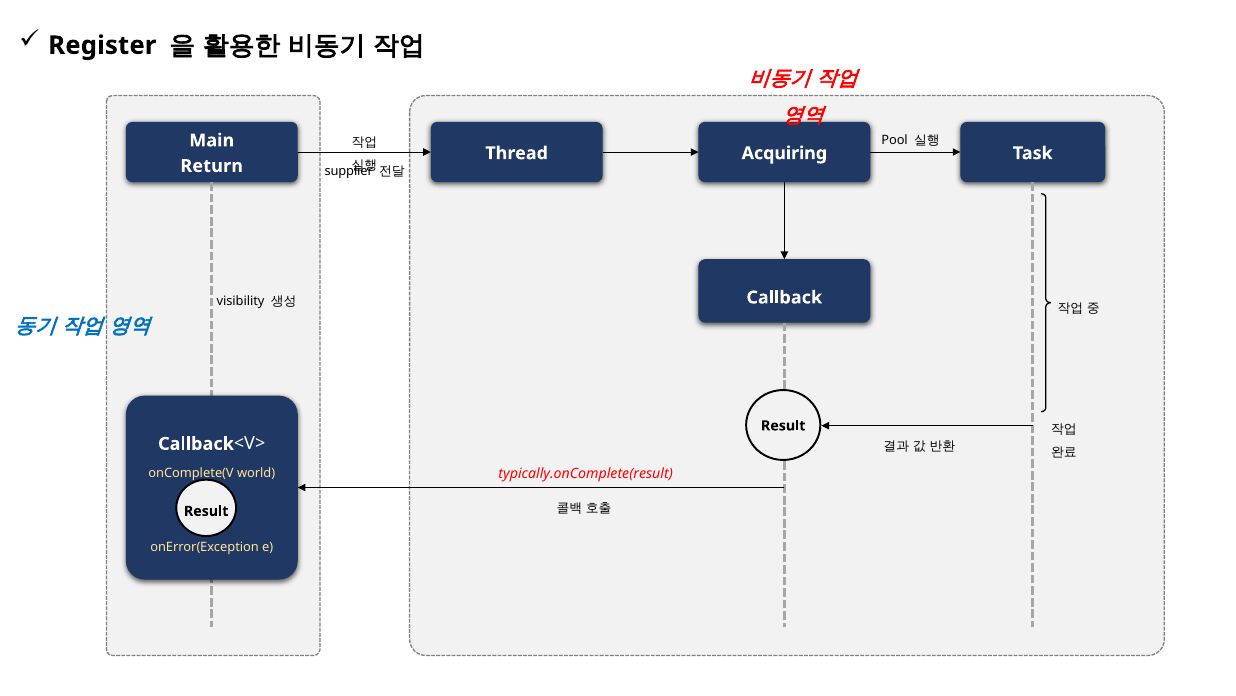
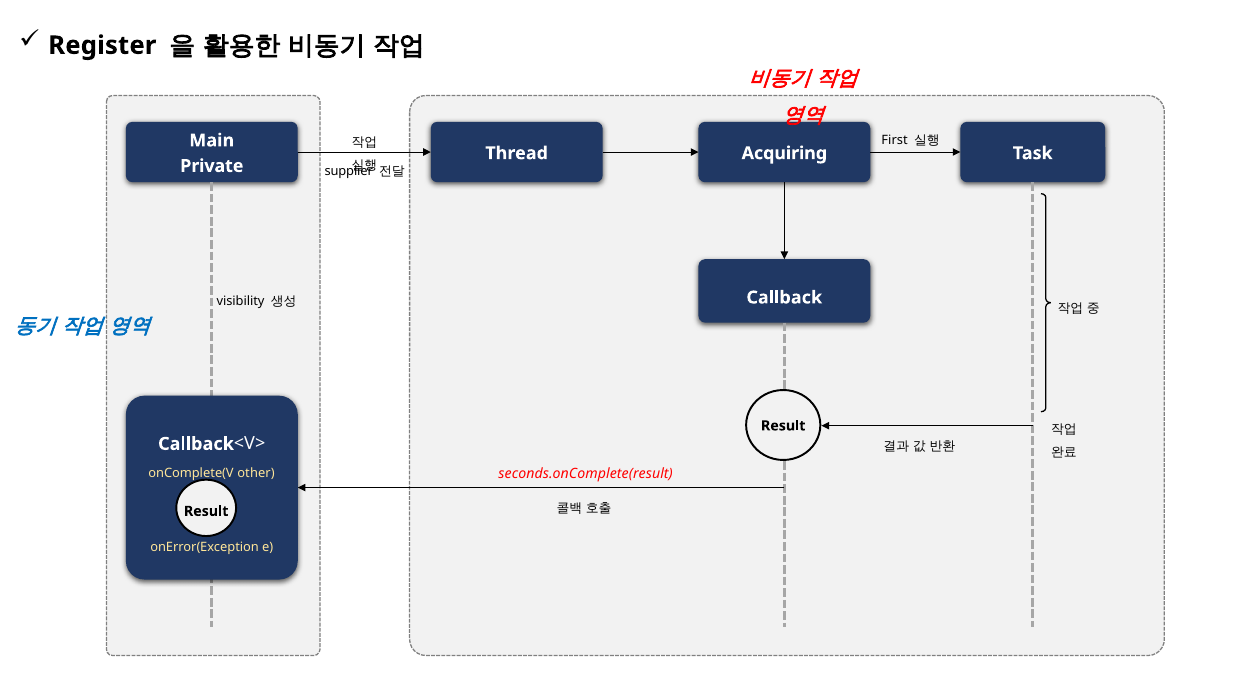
Pool: Pool -> First (895, 140)
Return: Return -> Private (212, 166)
typically.onComplete(result: typically.onComplete(result -> seconds.onComplete(result (586, 473)
world: world -> other (256, 473)
